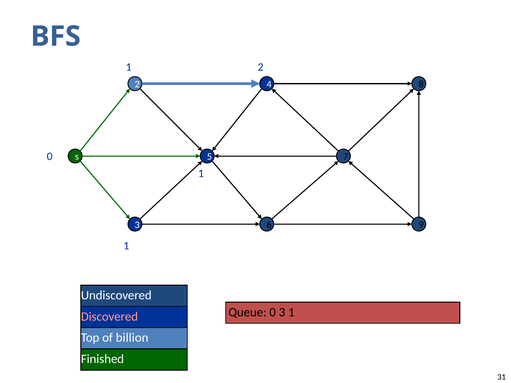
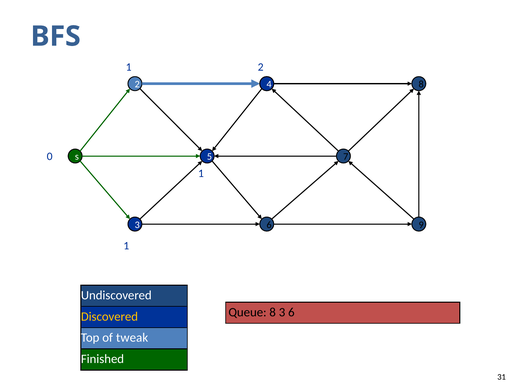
Queue 0: 0 -> 8 (273, 312)
1: 1 -> 6 (291, 312)
Discovered colour: pink -> yellow (109, 317)
billion: billion -> tweak (132, 338)
